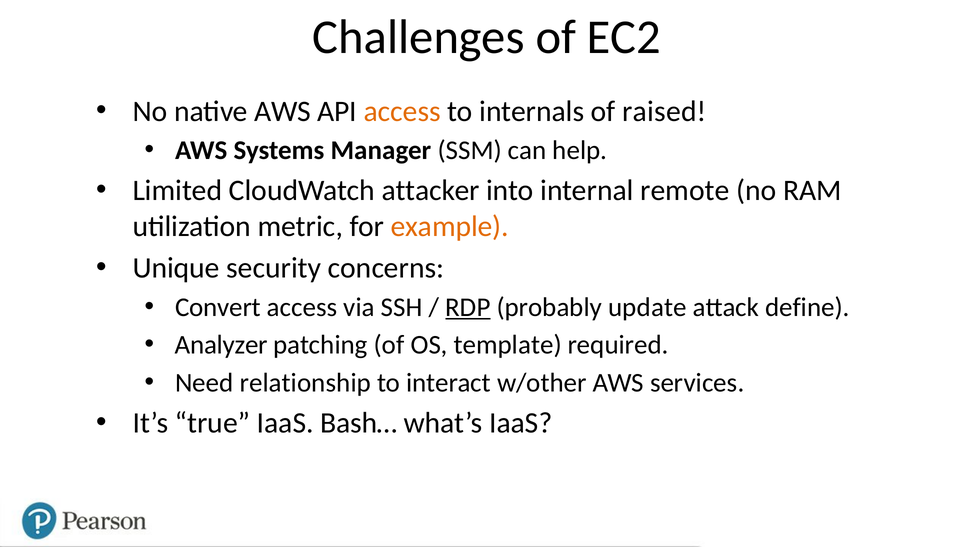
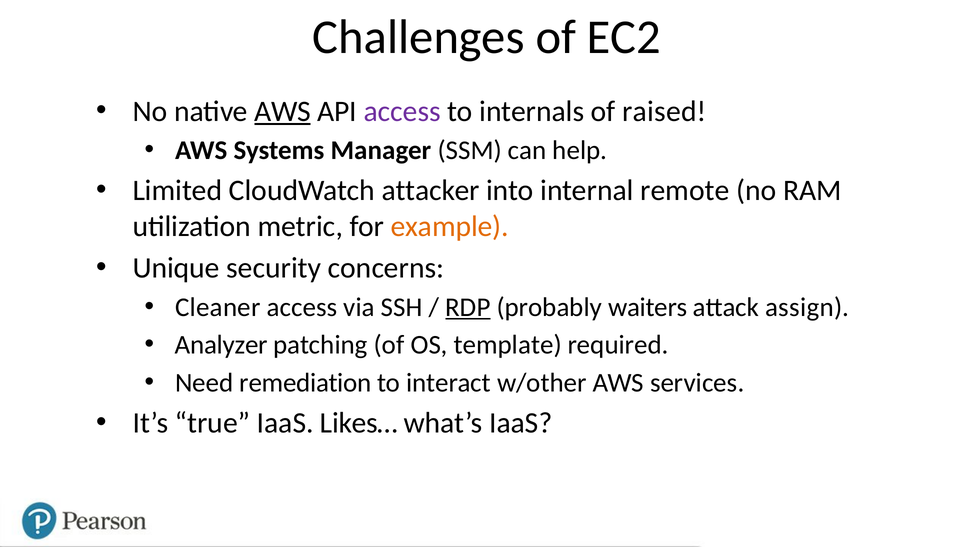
AWS underline: none -> present (283, 111)
access colour: orange -> purple (402, 111)
Convert: Convert -> Cleaner (218, 307)
update: update -> waiters (648, 307)
define: define -> assign (807, 307)
relationship: relationship -> remediation (305, 383)
Bash…: Bash… -> Likes… (359, 423)
